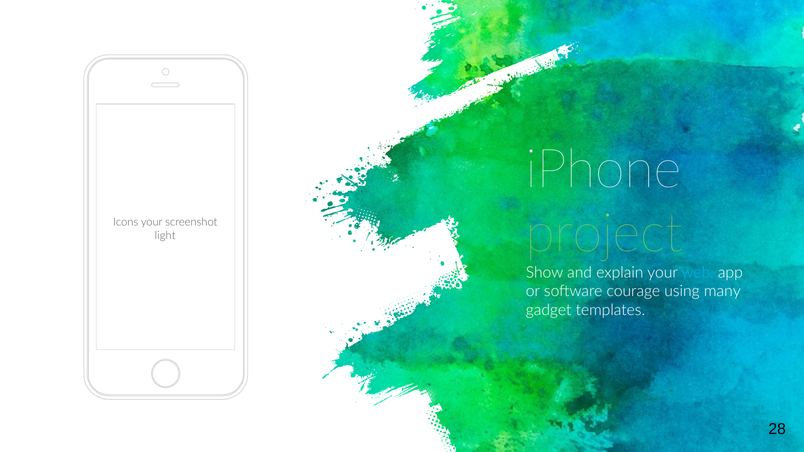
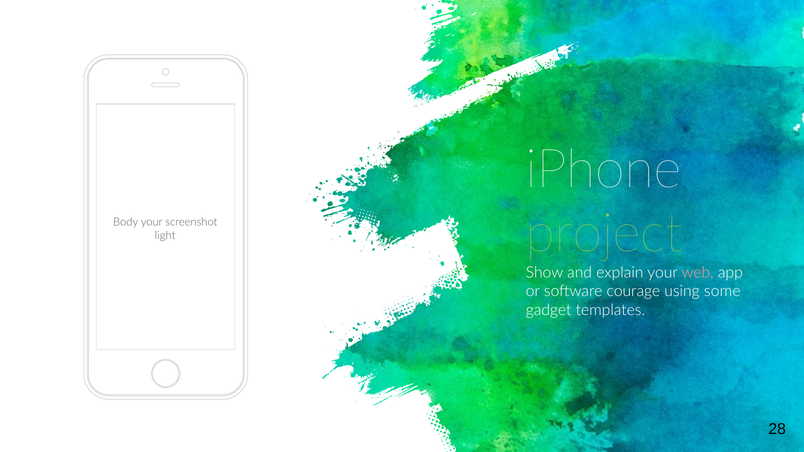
Icons: Icons -> Body (126, 222)
web colour: light blue -> pink (698, 273)
many: many -> some (722, 291)
